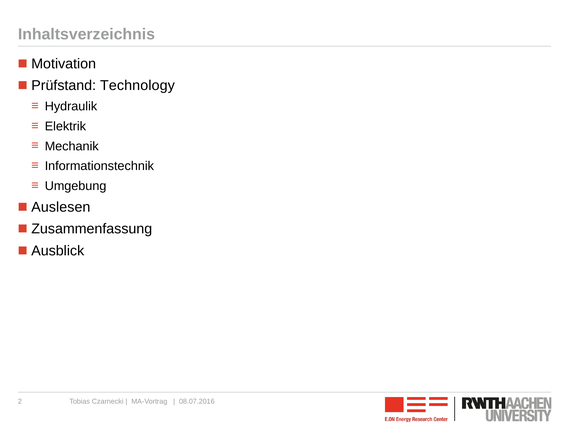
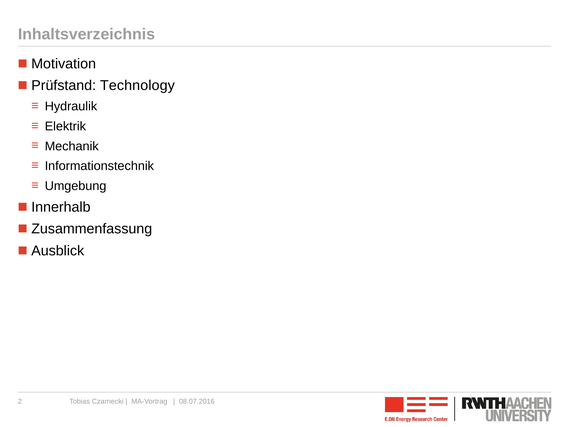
Auslesen: Auslesen -> Innerhalb (61, 207)
